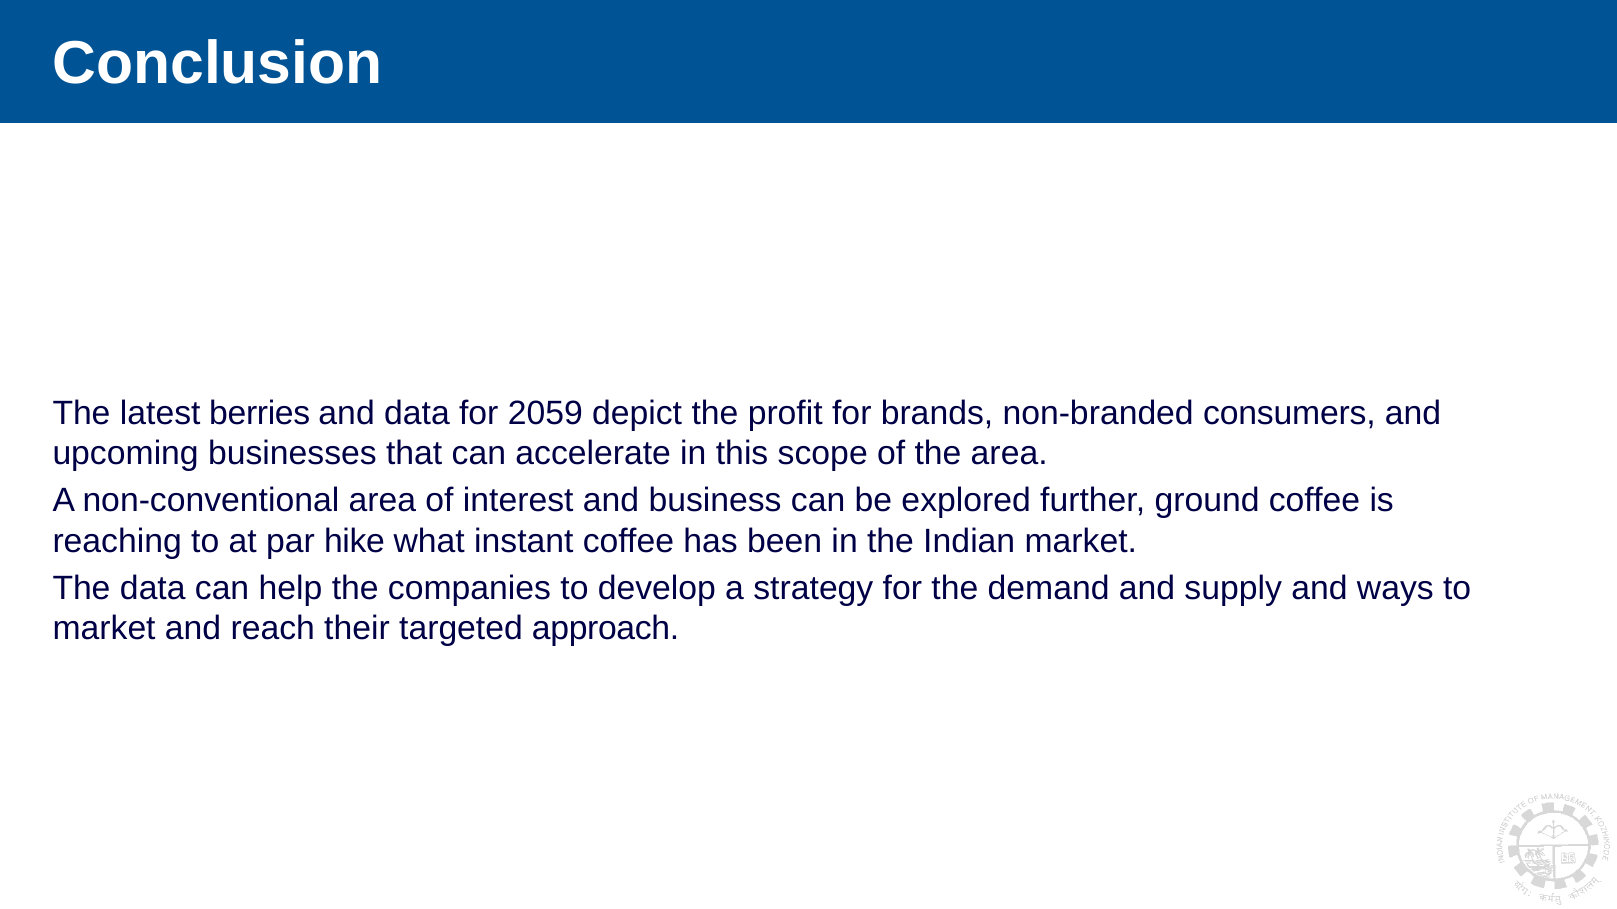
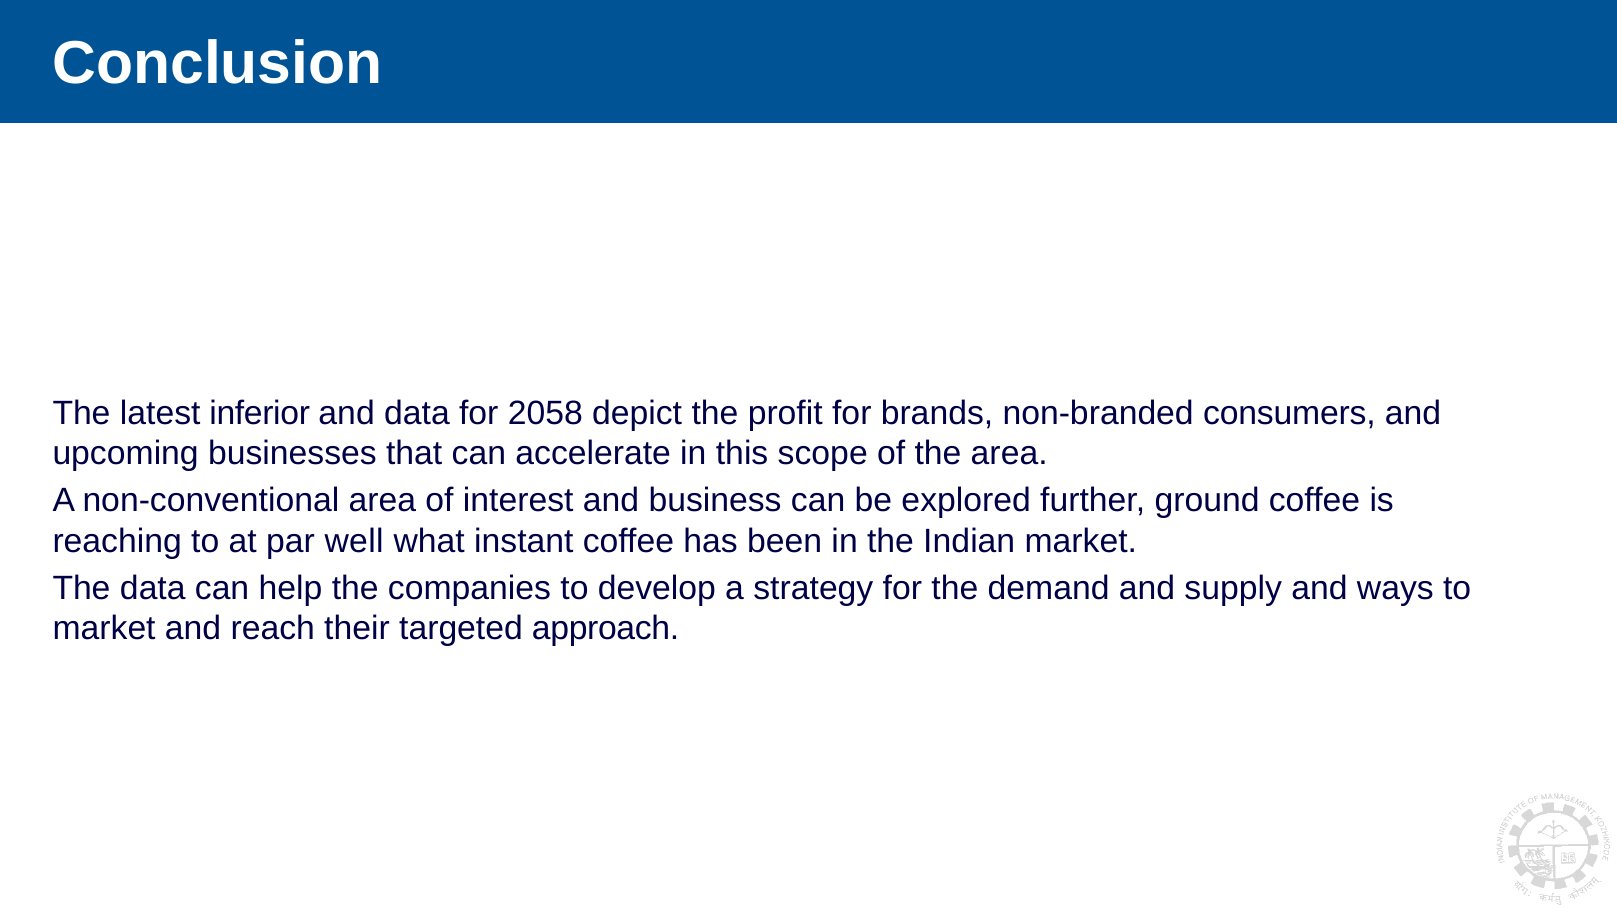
berries: berries -> inferior (260, 413)
2059: 2059 -> 2058 (545, 413)
hike: hike -> well (354, 541)
